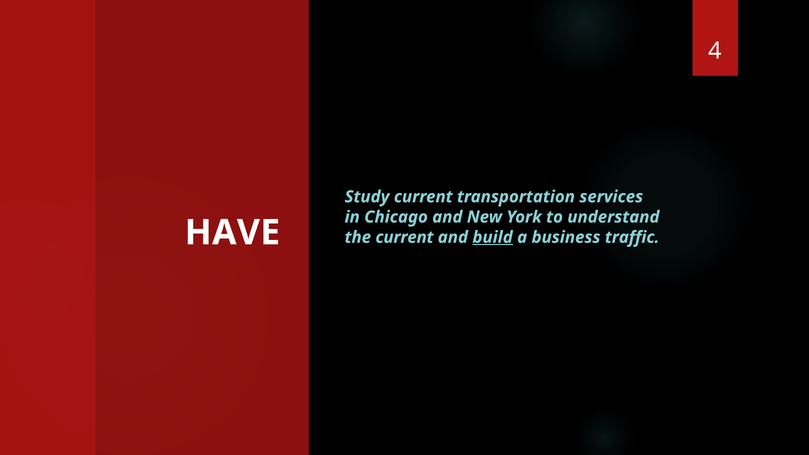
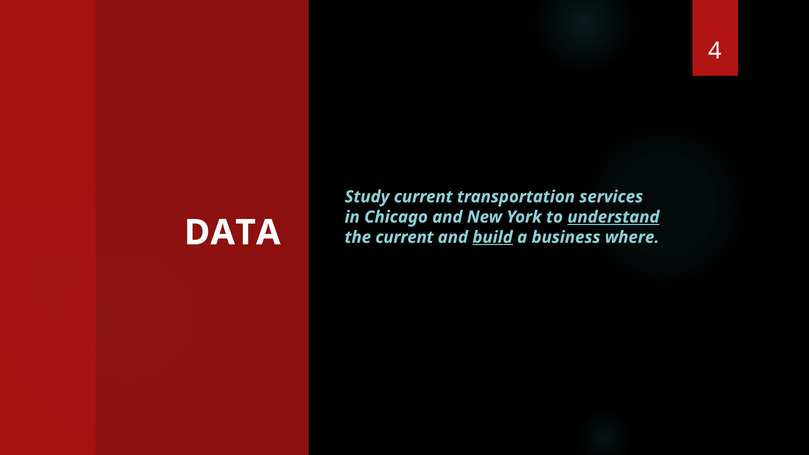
understand underline: none -> present (613, 217)
HAVE: HAVE -> DATA (232, 233)
traffic: traffic -> where (632, 237)
